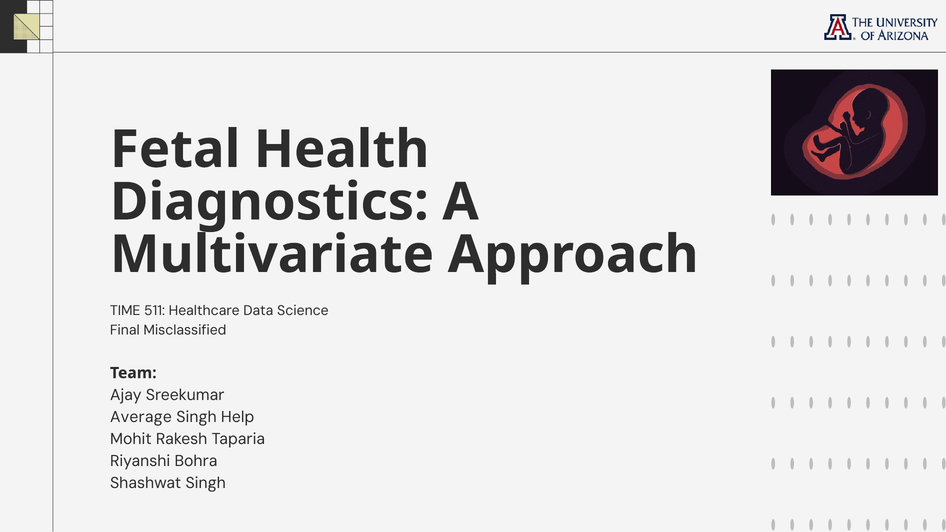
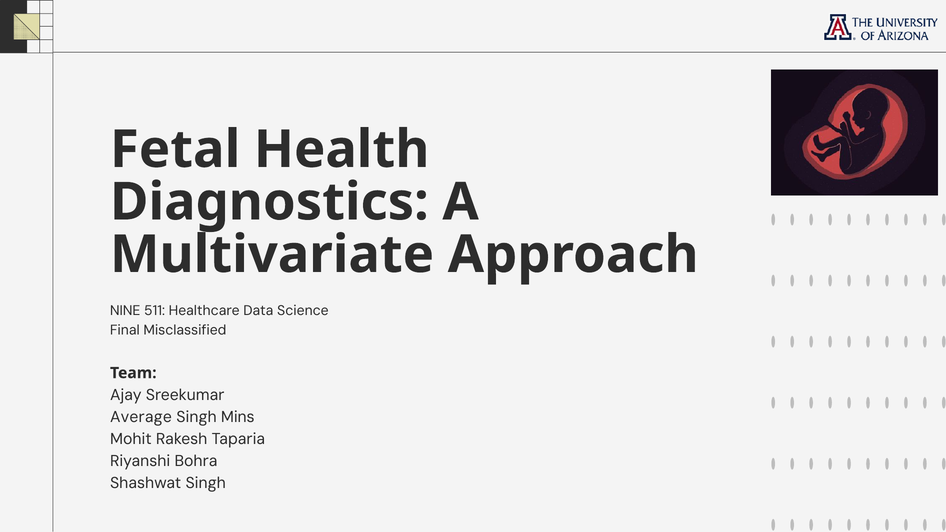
TIME: TIME -> NINE (125, 311)
Help: Help -> Mins (238, 417)
